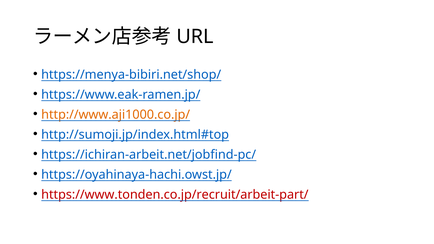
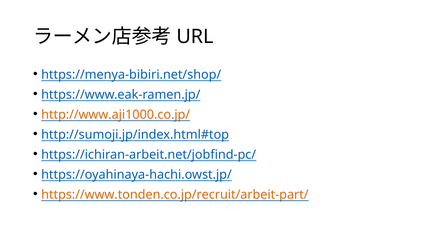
https://www.tonden.co.jp/recruit/arbeit-part/ colour: red -> orange (175, 195)
